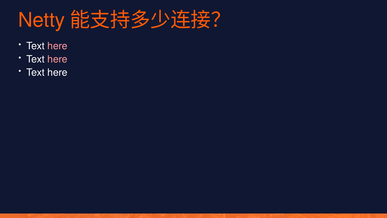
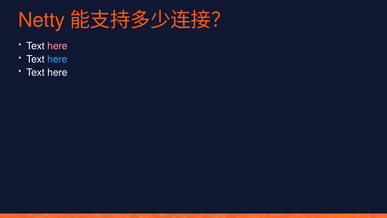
here colour: pink -> light blue (58, 59)
